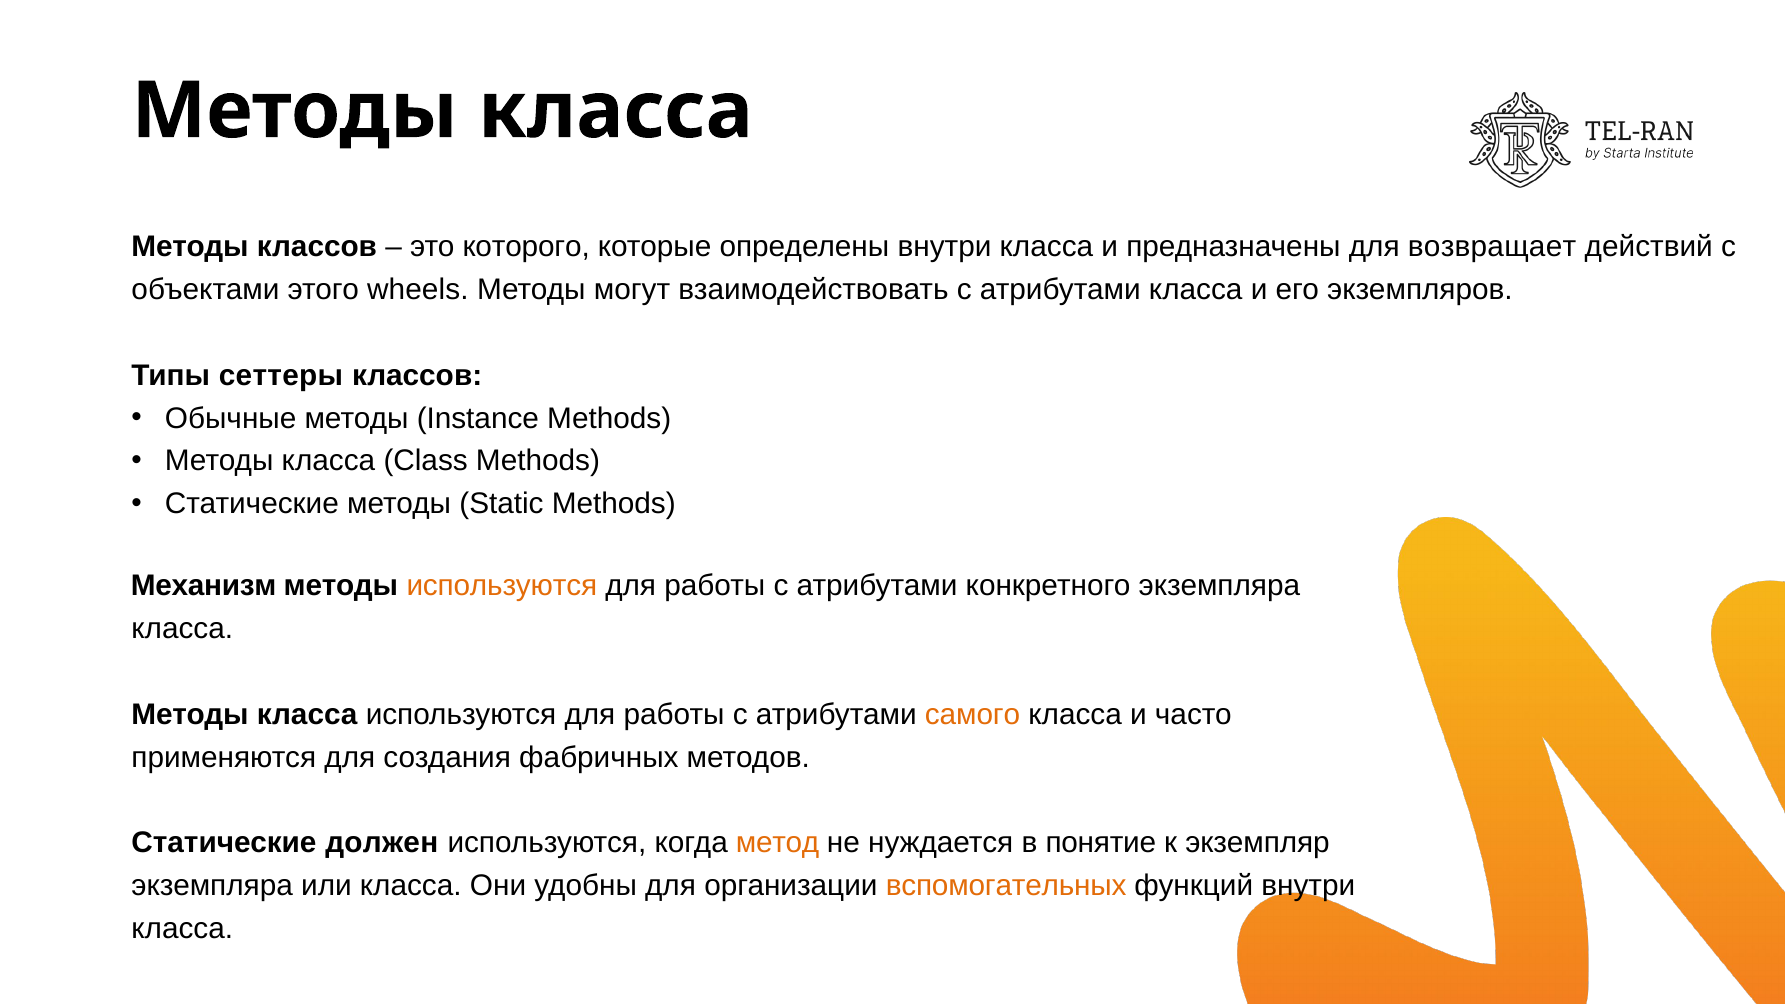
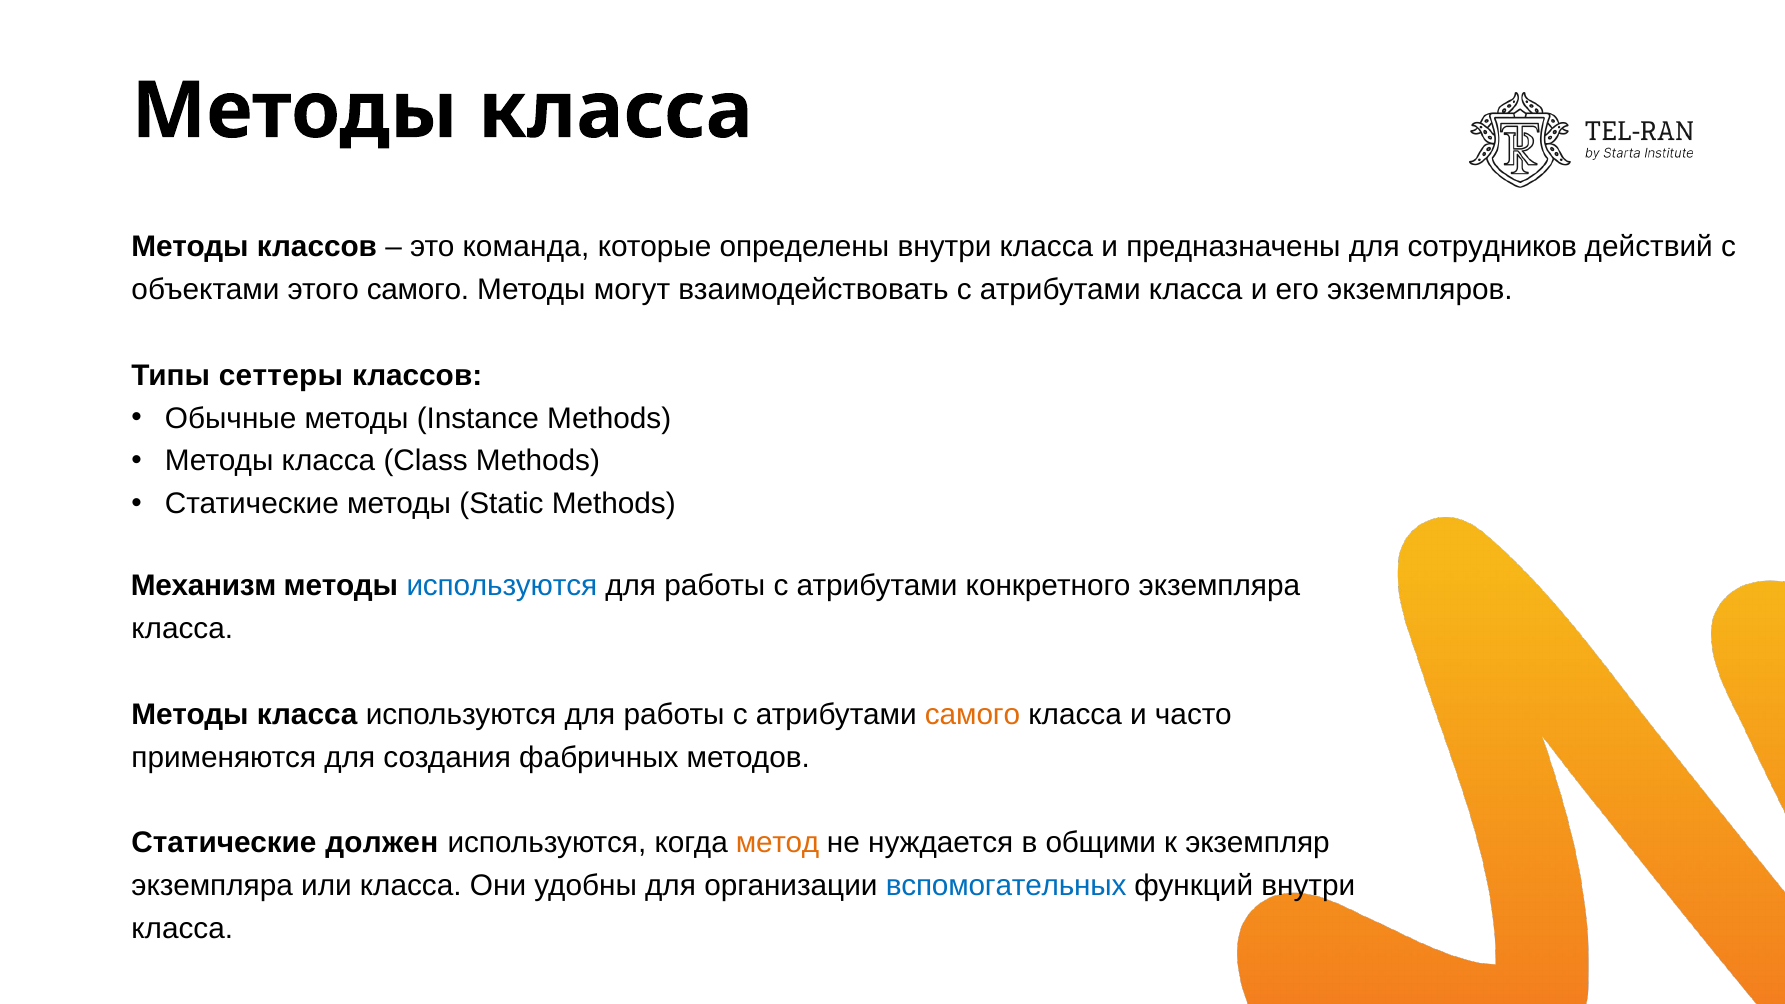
которого: которого -> команда (526, 247)
возвращает: возвращает -> сотрудников (1492, 247)
этого wheels: wheels -> самого (418, 290)
используются colour: orange -> blue (502, 586)
понятие: понятие -> общими (1101, 843)
вспомогательных colour: orange -> blue (1006, 886)
